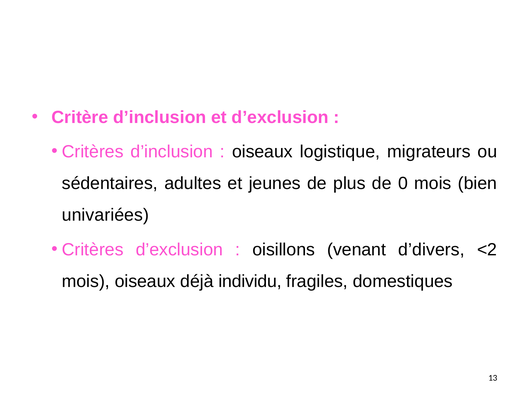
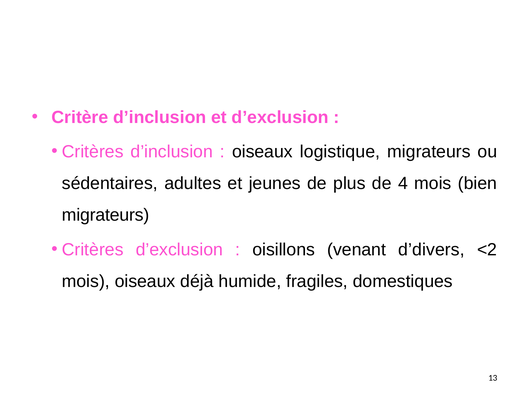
0: 0 -> 4 (403, 184)
univariées: univariées -> migrateurs (106, 216)
individu: individu -> humide (250, 282)
